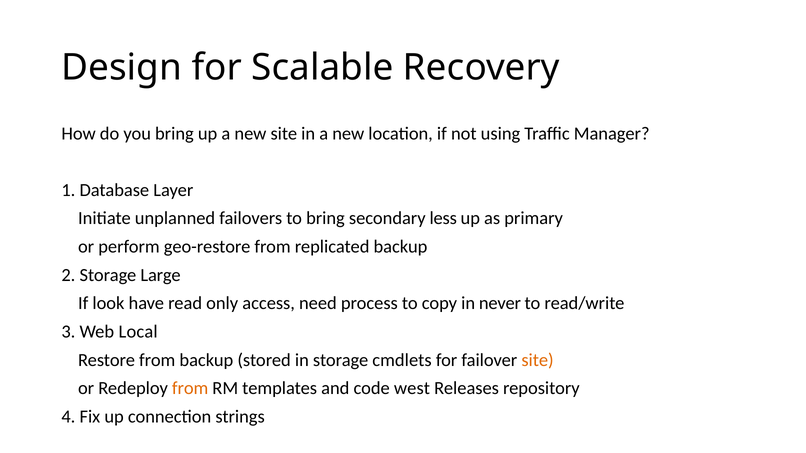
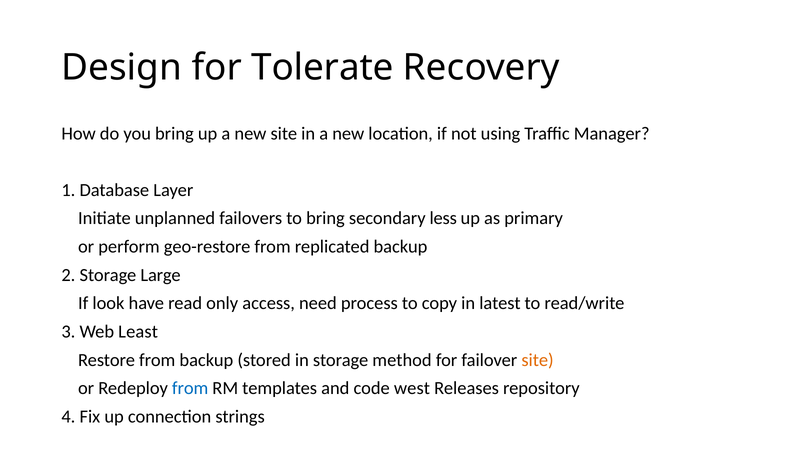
Scalable: Scalable -> Tolerate (322, 68)
never: never -> latest (500, 304)
Local: Local -> Least (138, 332)
cmdlets: cmdlets -> method (402, 360)
from colour: orange -> blue (190, 389)
